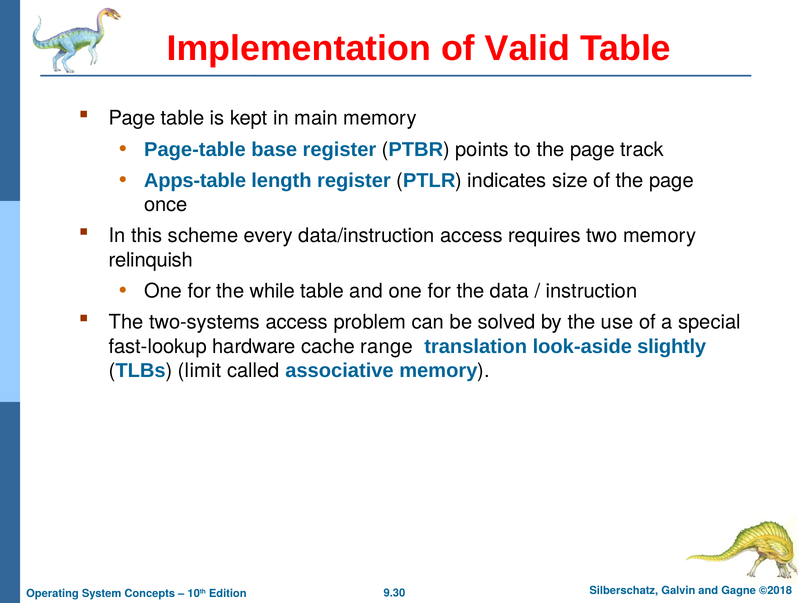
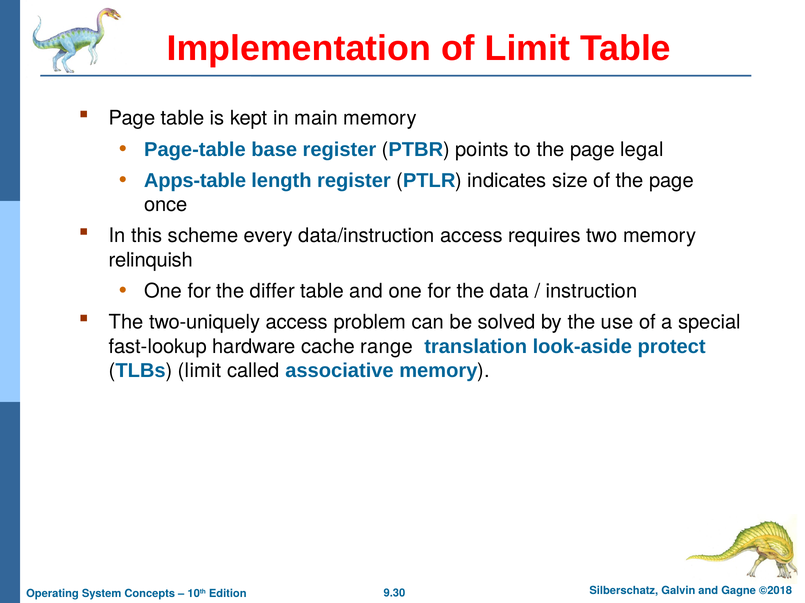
of Valid: Valid -> Limit (527, 48)
track: track -> legal (642, 150)
while: while -> differ (272, 291)
two-systems: two-systems -> two-uniquely (205, 323)
slightly: slightly -> protect (672, 347)
